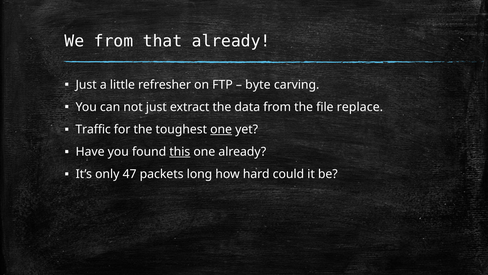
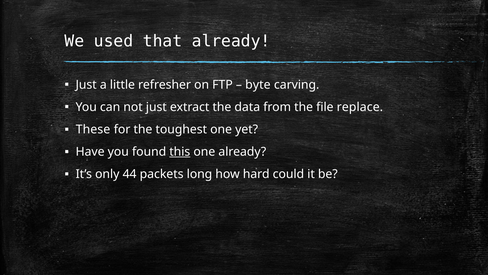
We from: from -> used (114, 41)
Traffic: Traffic -> These (93, 129)
one underline: present -> none (221, 129)
47: 47 -> 44 (130, 174)
